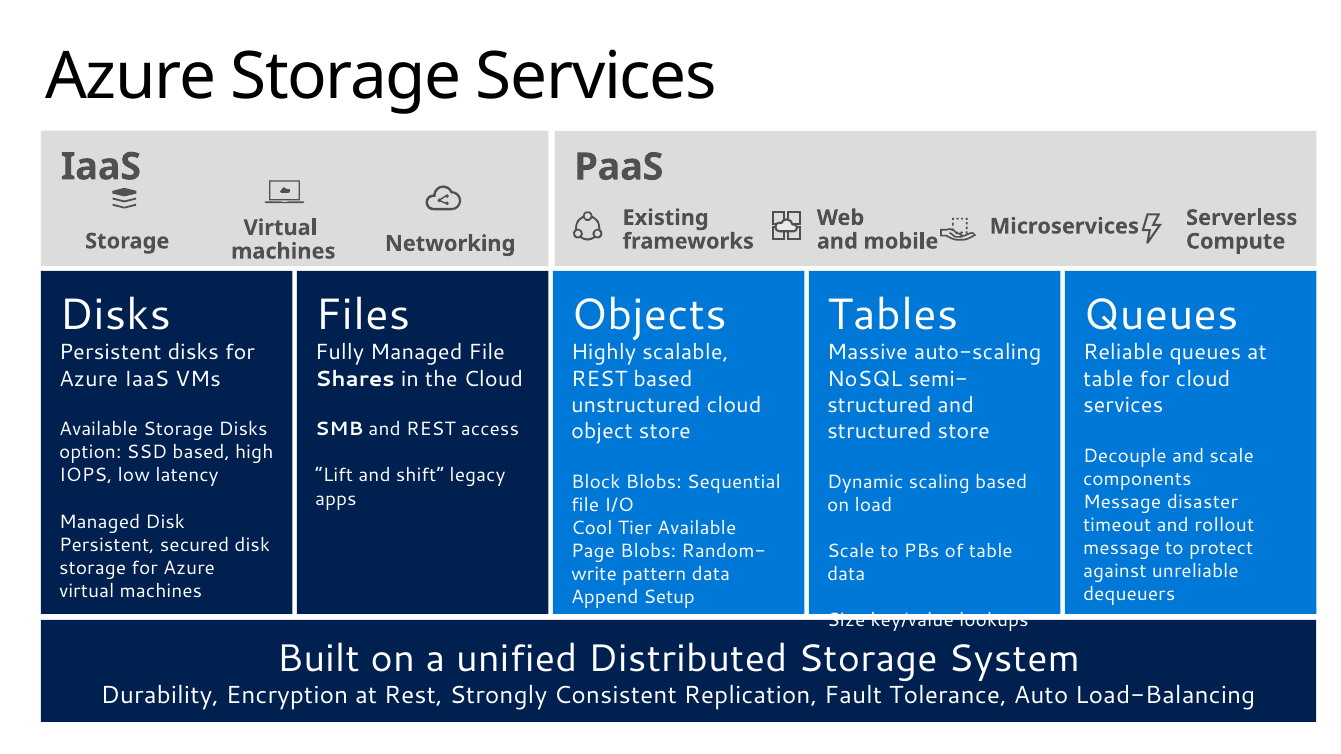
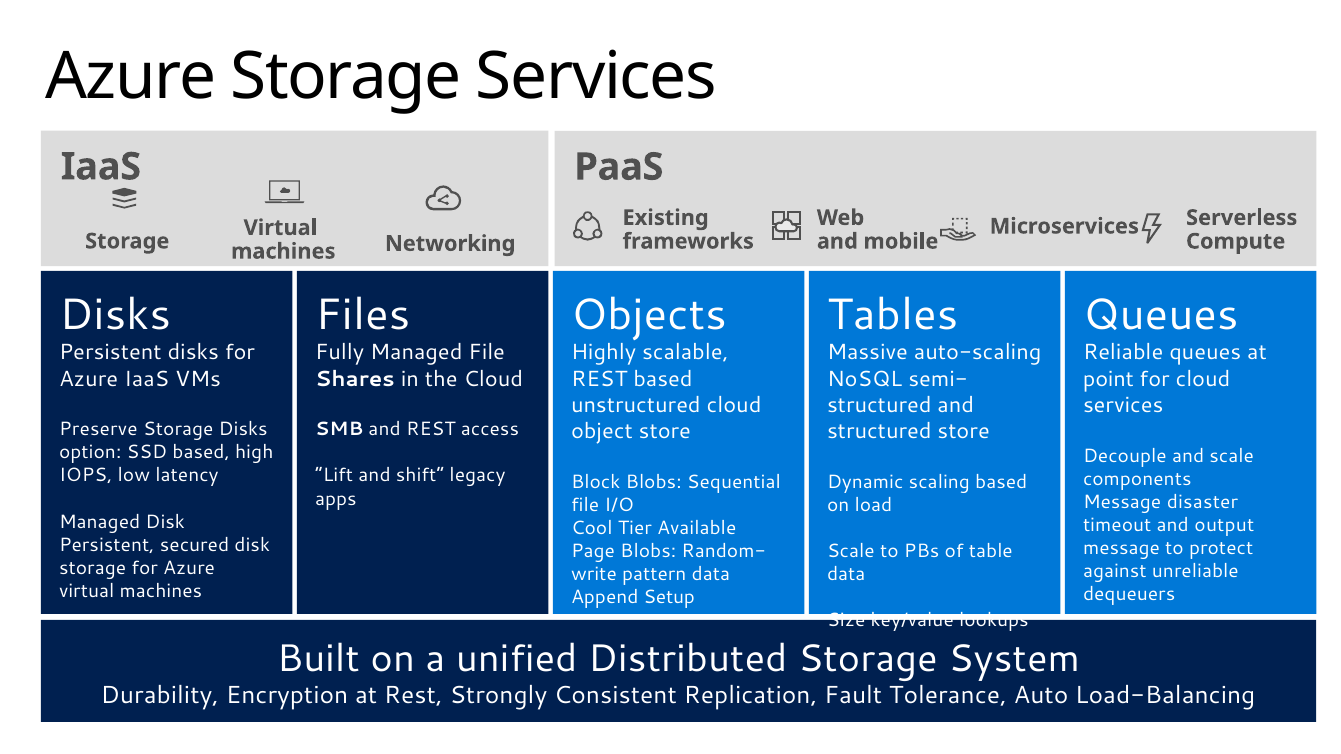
table: table -> point (1108, 379)
Available: Available -> Preserve (98, 430)
rollout: rollout -> output (1224, 525)
